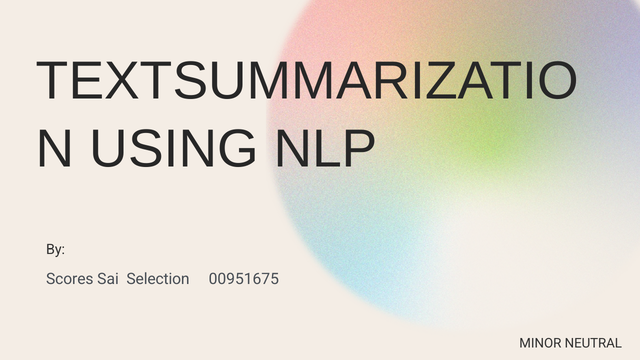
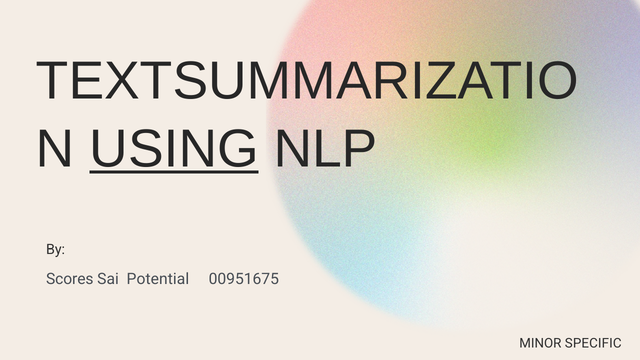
USING underline: none -> present (174, 149)
Selection: Selection -> Potential (158, 279)
NEUTRAL: NEUTRAL -> SPECIFIC (593, 343)
